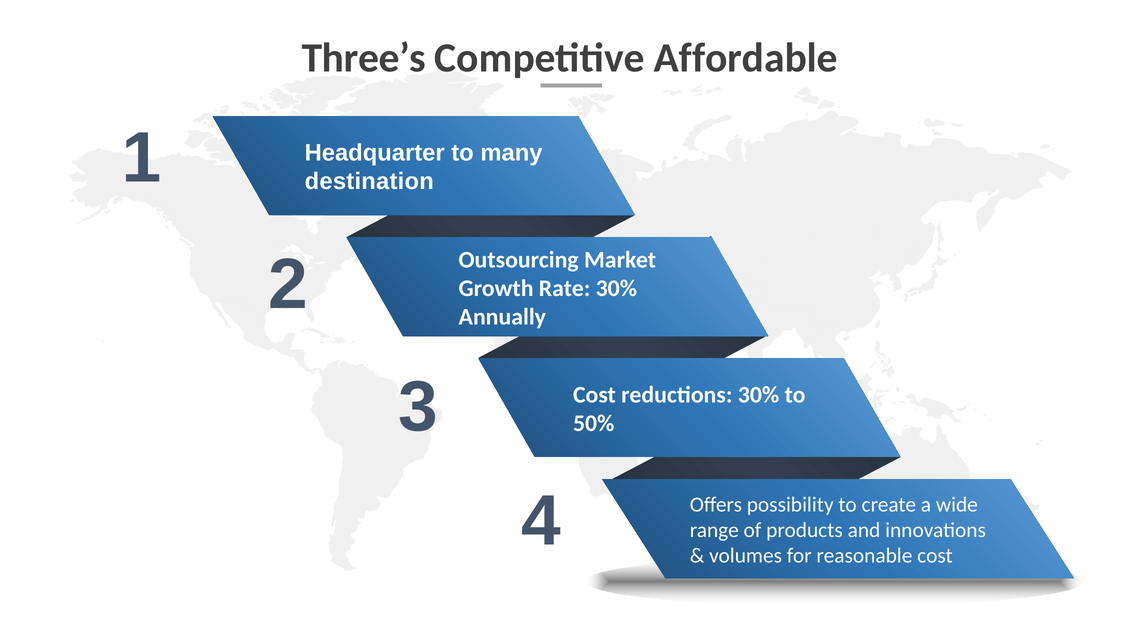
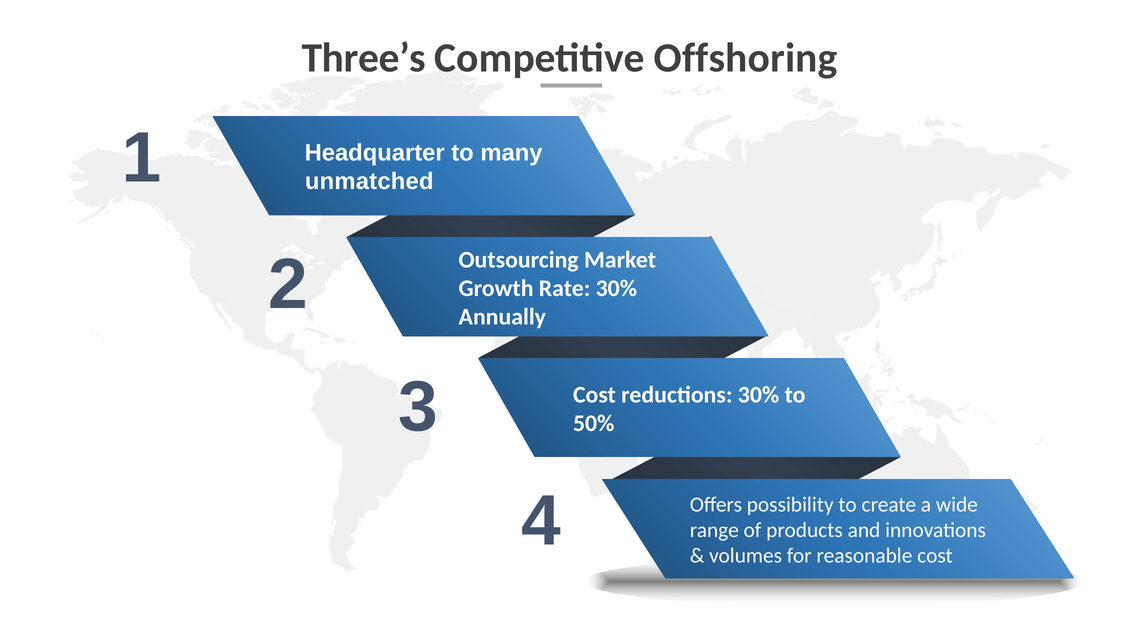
Affordable: Affordable -> Offshoring (746, 58)
destination: destination -> unmatched (369, 181)
